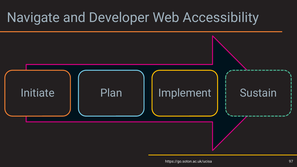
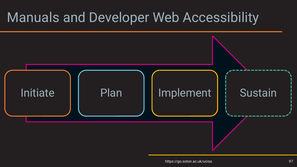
Navigate: Navigate -> Manuals (33, 18)
